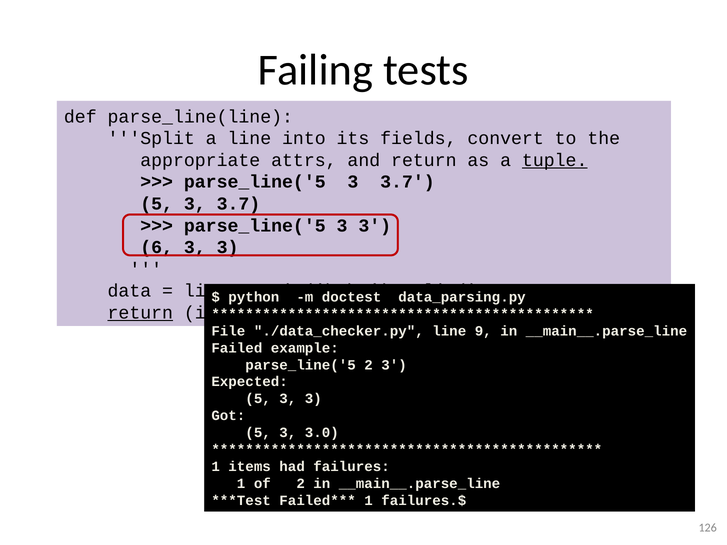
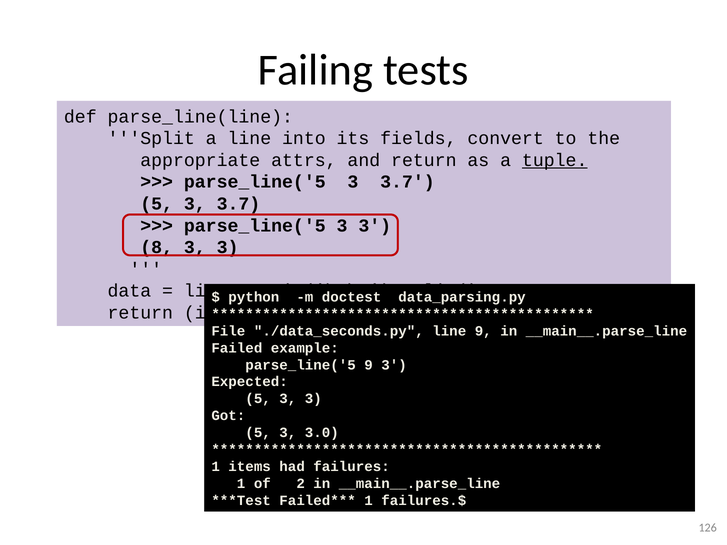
6: 6 -> 8 (157, 247)
return underline: present -> none (140, 313)
./data_checker.py: ./data_checker.py -> ./data_seconds.py (339, 331)
parse_line('5 2: 2 -> 9 (369, 365)
